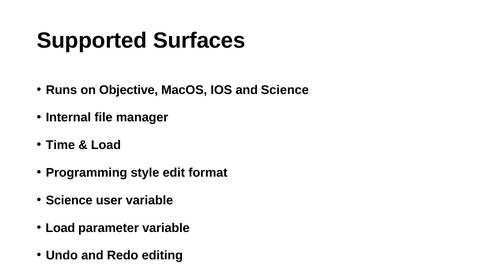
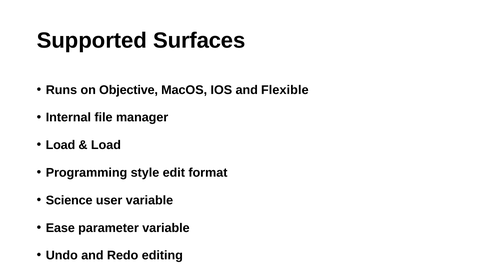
and Science: Science -> Flexible (285, 90)
Time: Time -> Load (60, 145)
Load: Load -> Ease (60, 228)
